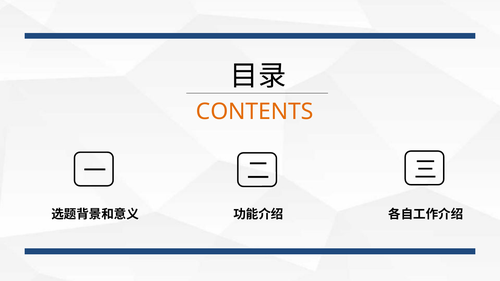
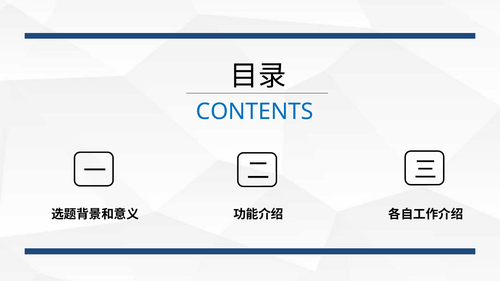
CONTENTS colour: orange -> blue (255, 112)
